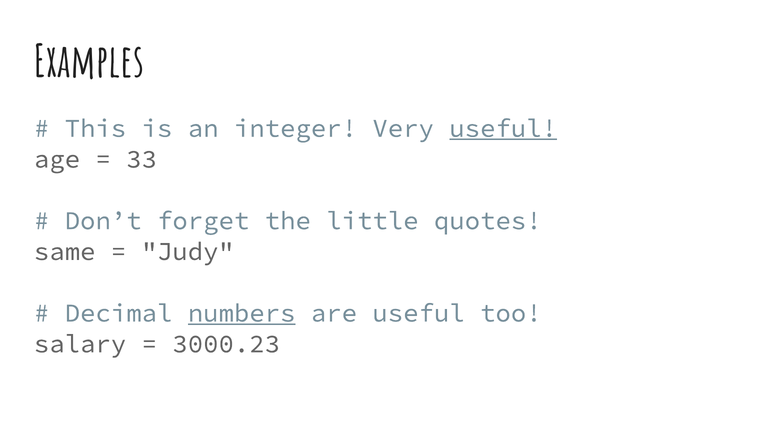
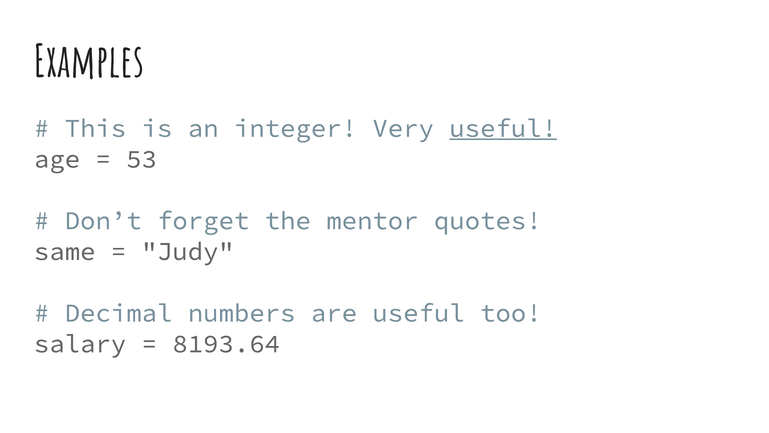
33: 33 -> 53 (142, 159)
little: little -> mentor (372, 220)
numbers underline: present -> none (242, 313)
3000.23: 3000.23 -> 8193.64 (226, 344)
